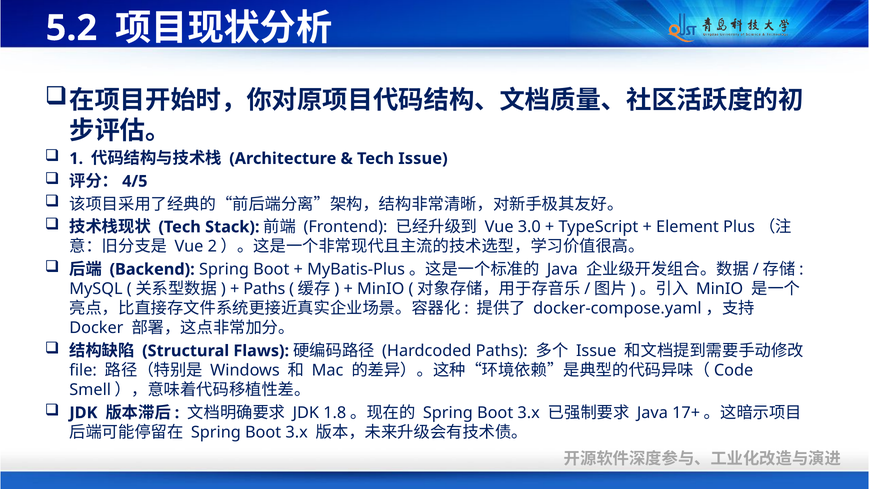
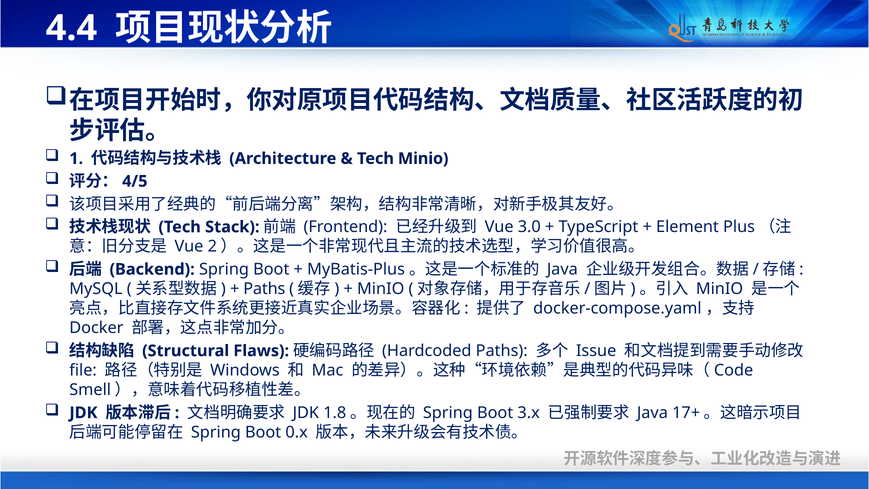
5.2: 5.2 -> 4.4 (71, 28)
Tech Issue: Issue -> Minio (423, 158)
3.x: 3.x -> 0.x (297, 432)
